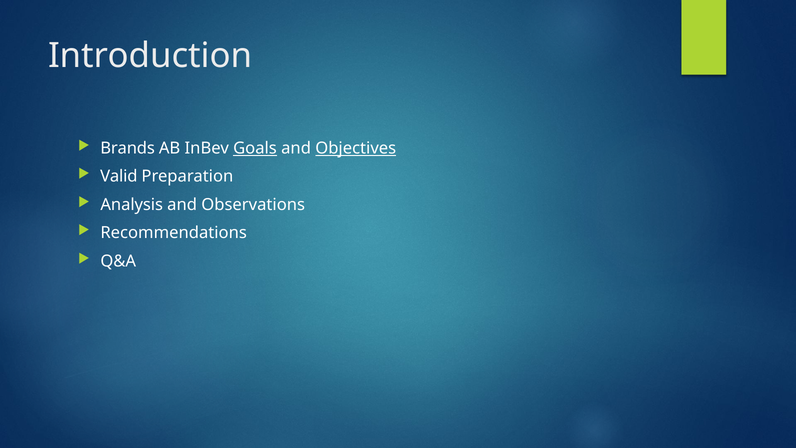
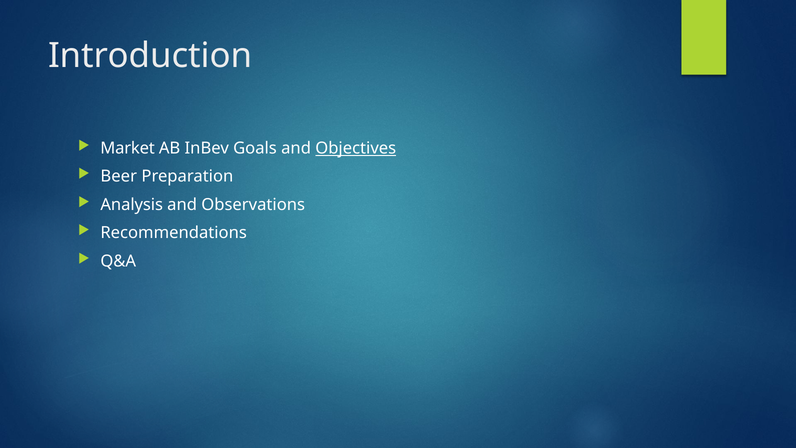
Brands: Brands -> Market (128, 148)
Goals underline: present -> none (255, 148)
Valid: Valid -> Beer (119, 176)
